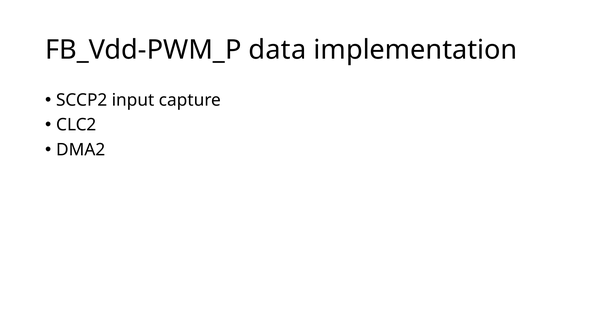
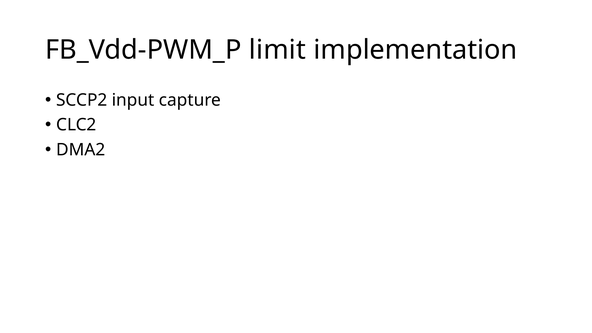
data: data -> limit (277, 50)
